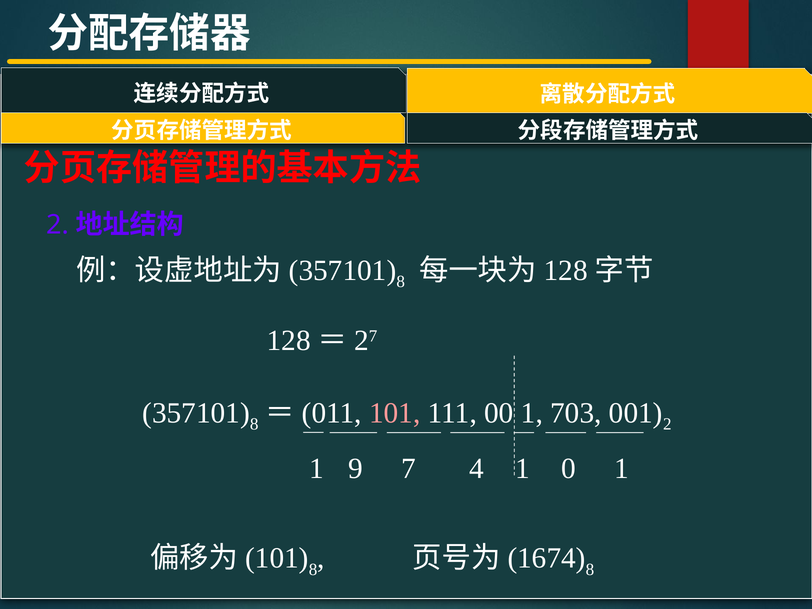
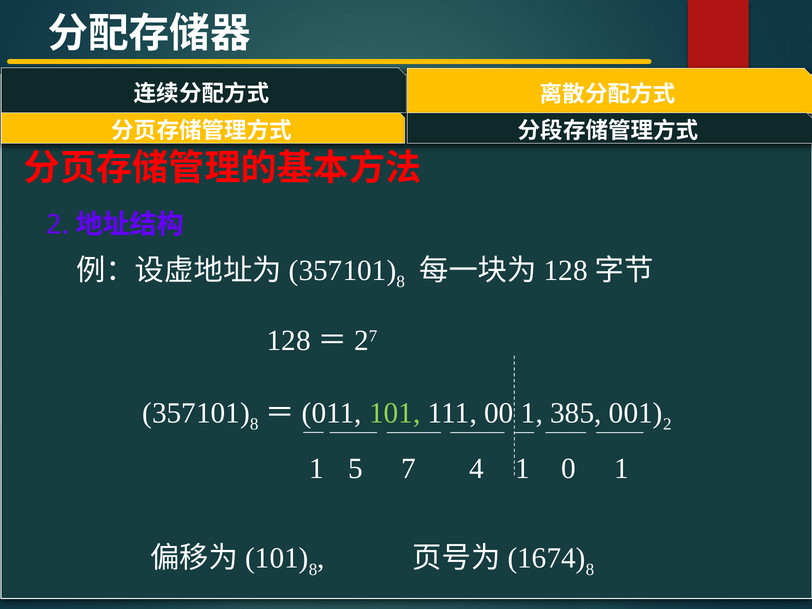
101 colour: pink -> light green (395, 413)
703: 703 -> 385 (576, 413)
9: 9 -> 5 (355, 469)
